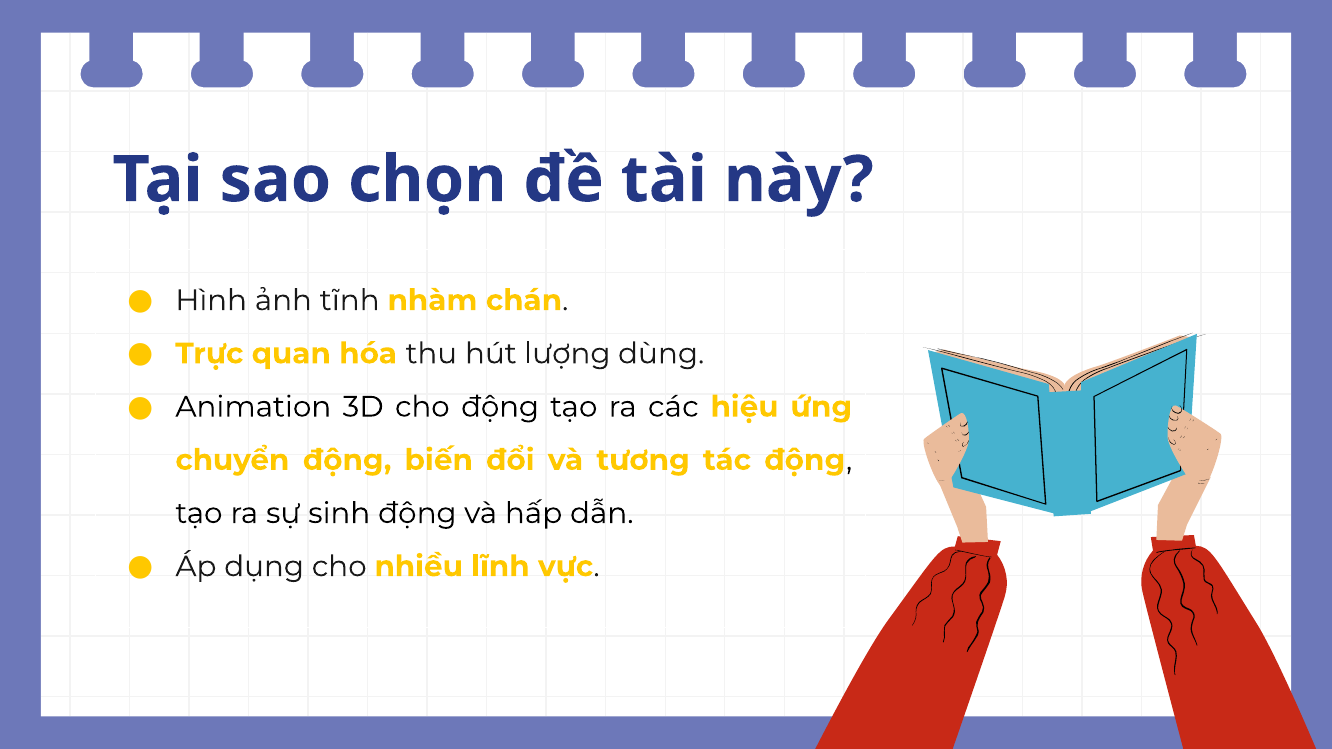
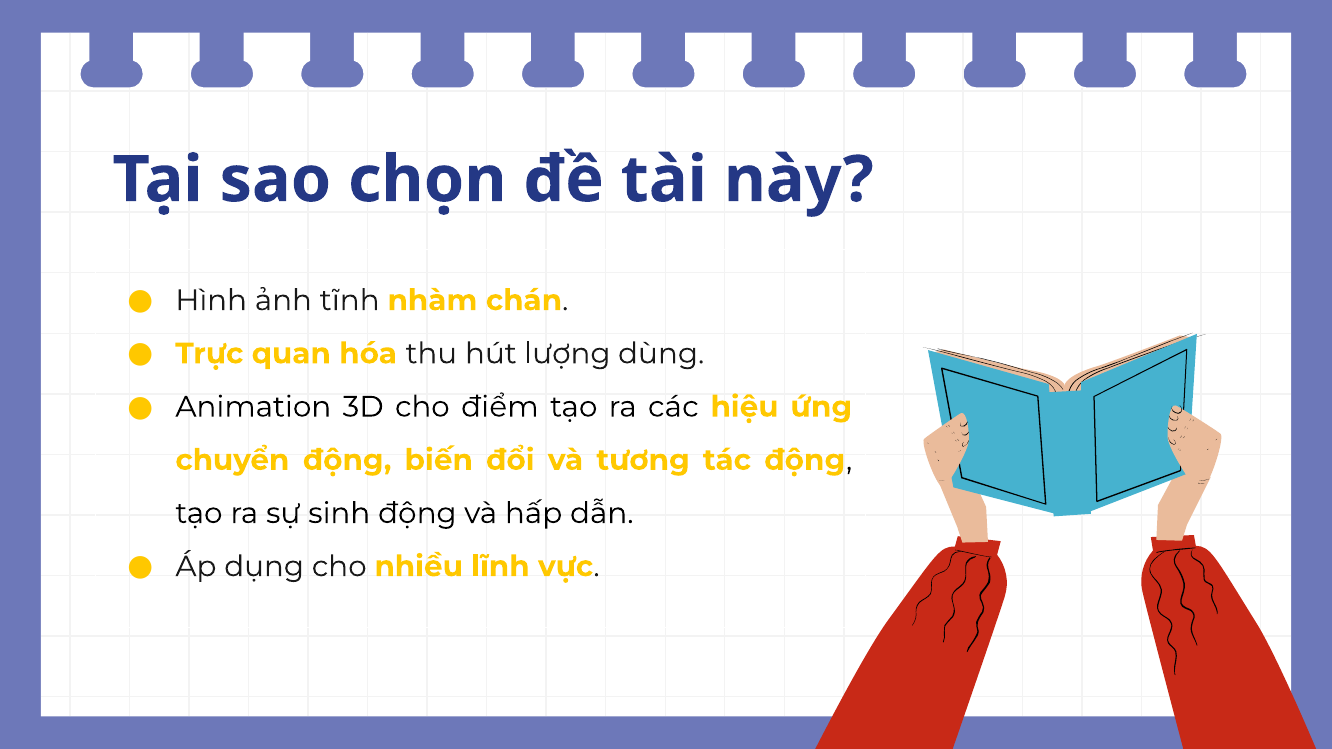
cho động: động -> điểm (500, 407)
